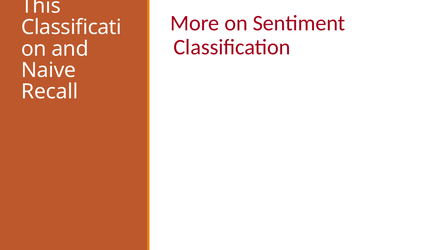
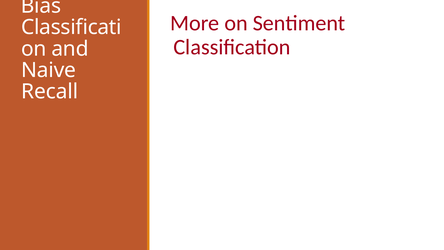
This: This -> Bias (41, 6)
